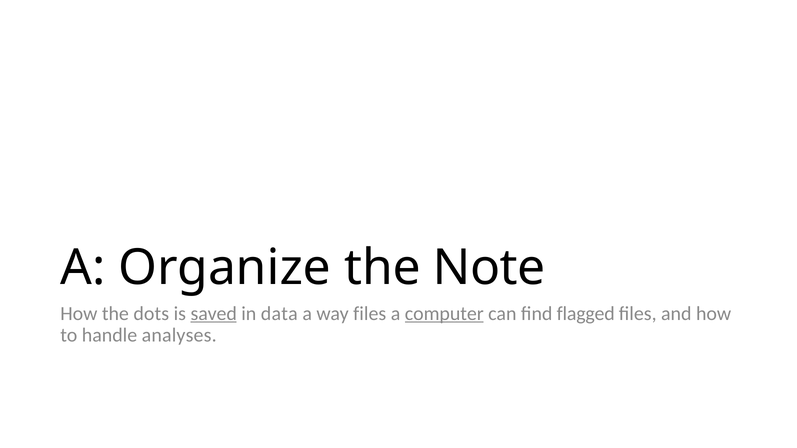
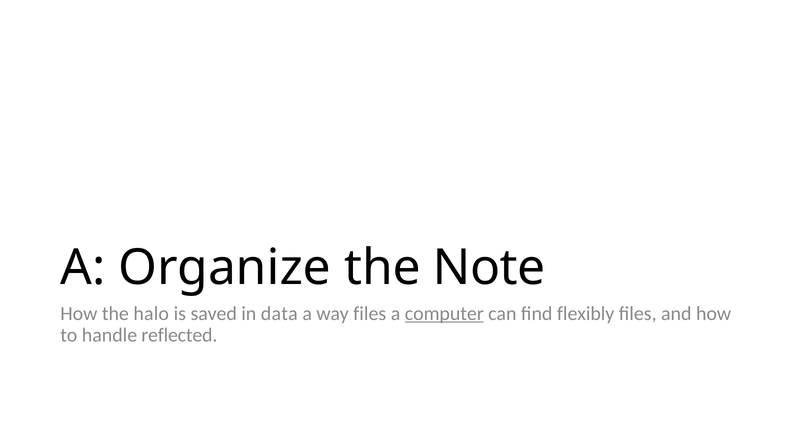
dots: dots -> halo (151, 314)
saved underline: present -> none (214, 314)
flagged: flagged -> flexibly (586, 314)
analyses: analyses -> reflected (179, 335)
